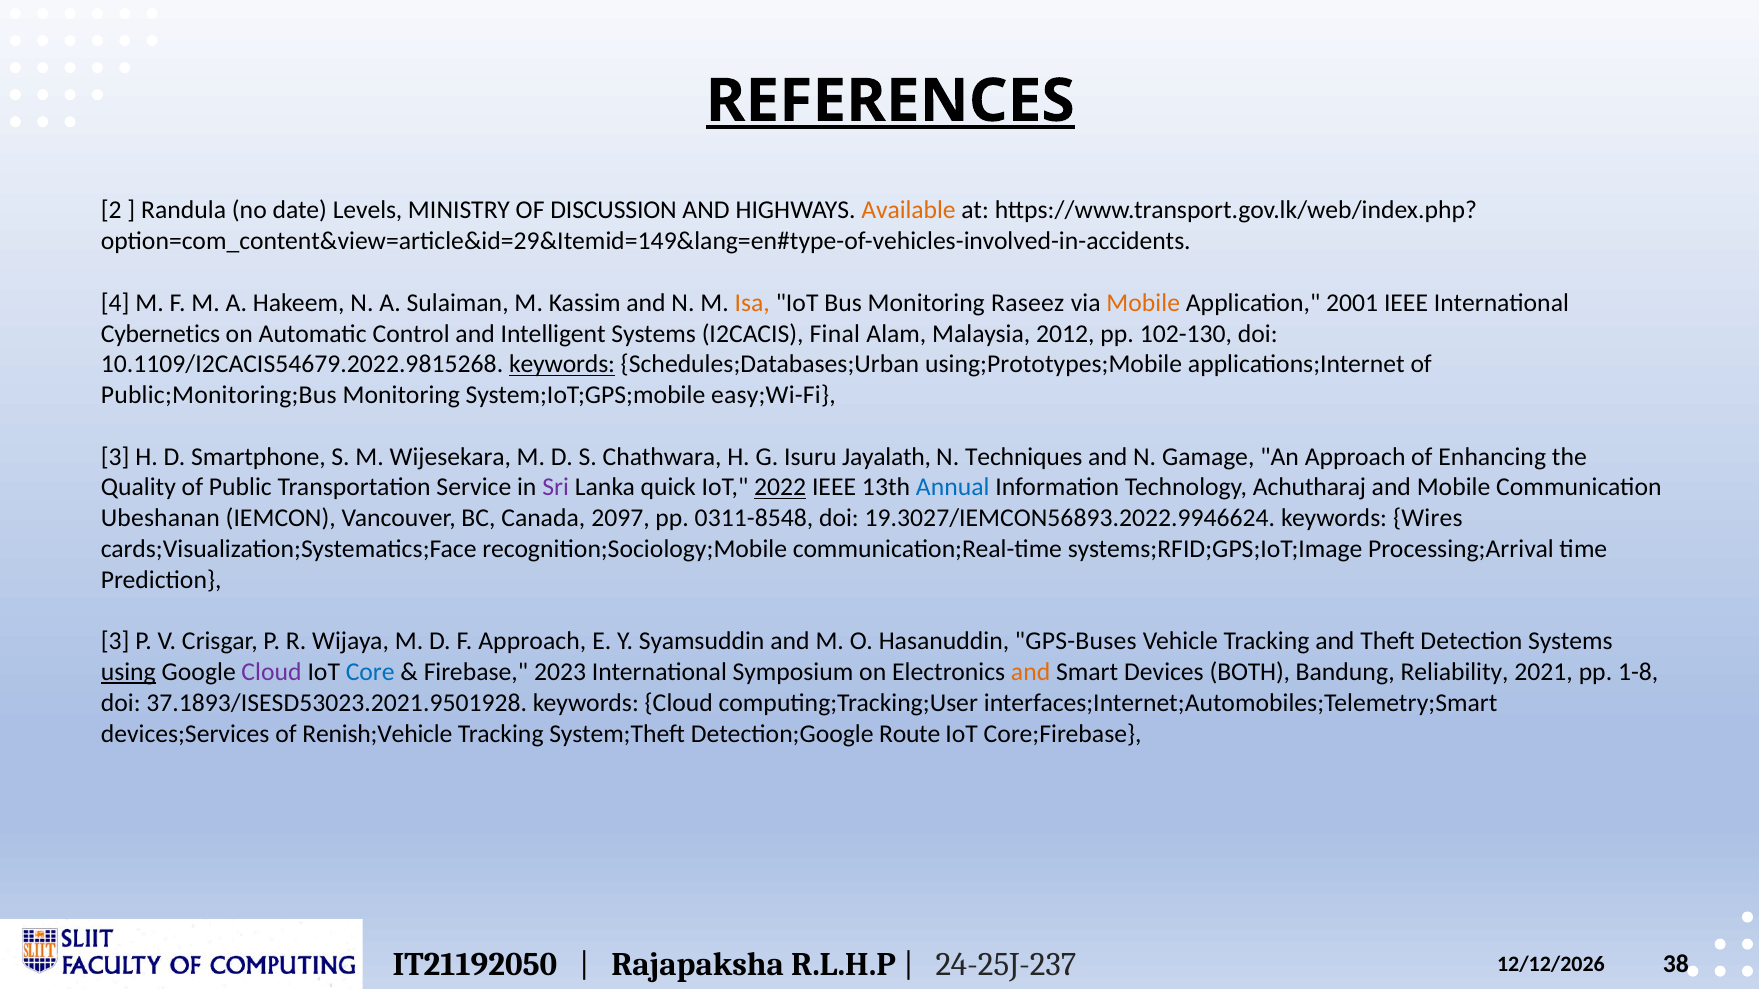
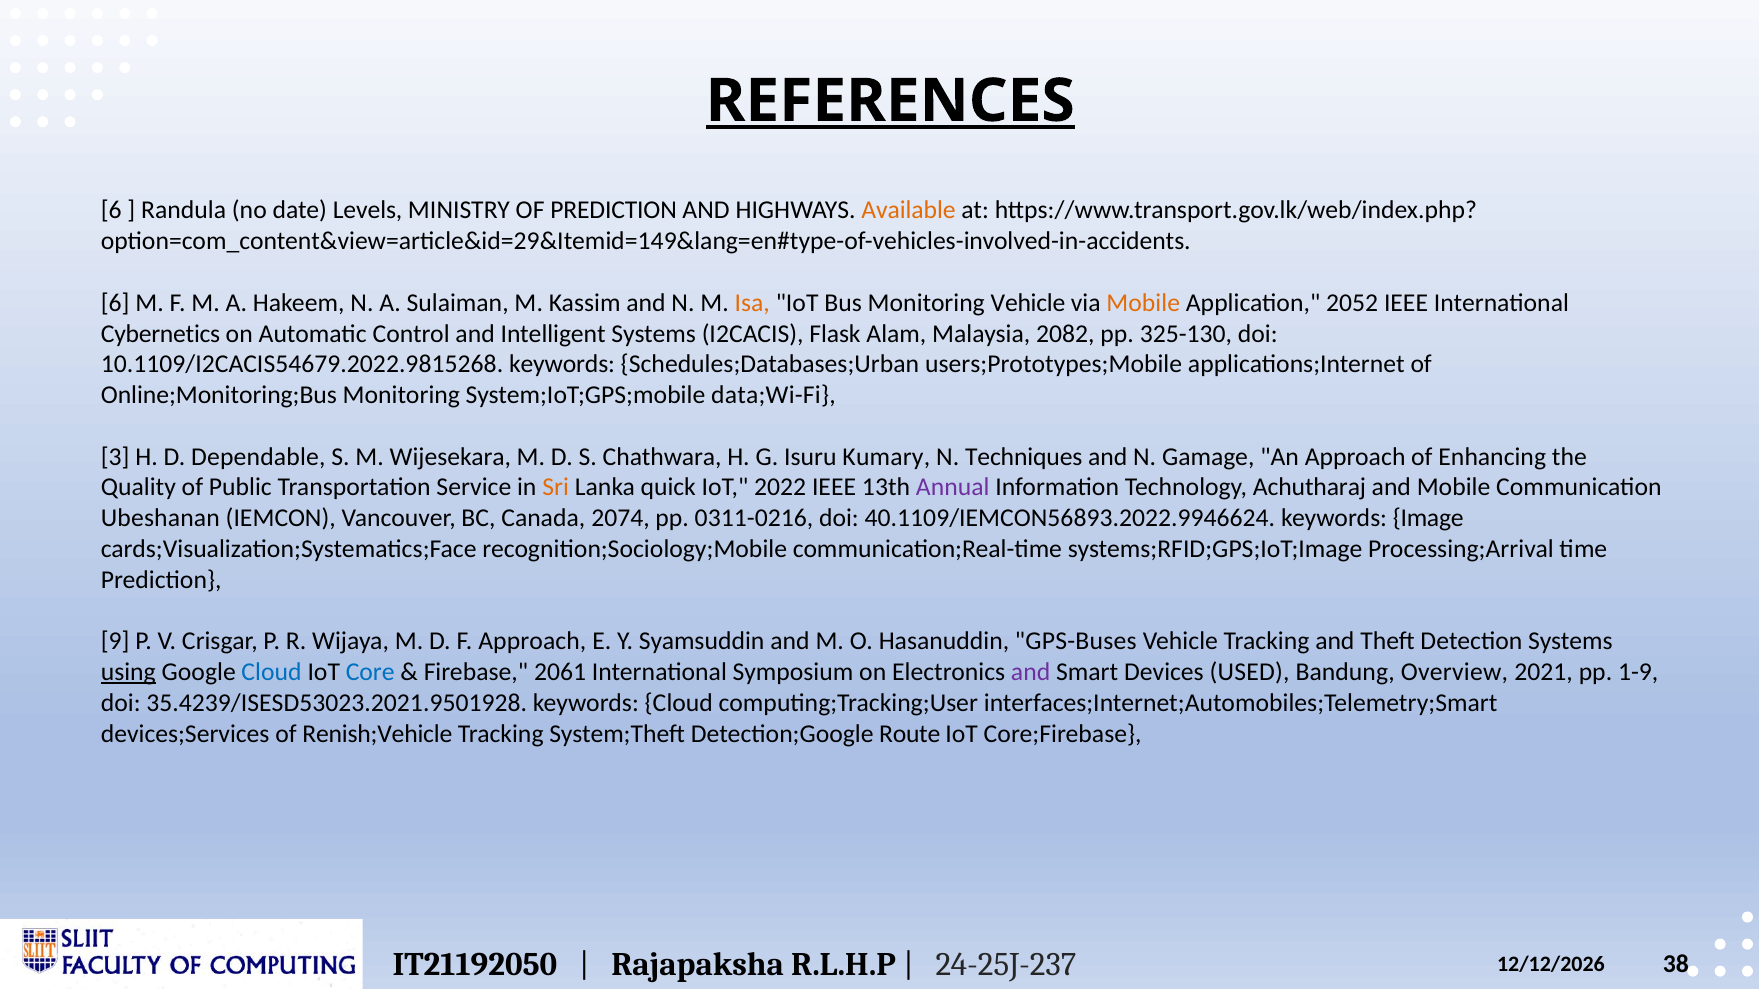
2: 2 -> 6 (111, 211)
OF DISCUSSION: DISCUSSION -> PREDICTION (614, 211)
4: 4 -> 6 (115, 303)
Monitoring Raseez: Raseez -> Vehicle (1028, 303)
2001: 2001 -> 2052 (1352, 303)
Final: Final -> Flask (835, 334)
2012: 2012 -> 2082 (1065, 334)
102-130: 102-130 -> 325-130 (1186, 334)
keywords underline: present -> none (562, 365)
using;Prototypes;Mobile: using;Prototypes;Mobile -> users;Prototypes;Mobile (1054, 365)
Public;Monitoring;Bus: Public;Monitoring;Bus -> Online;Monitoring;Bus (219, 395)
easy;Wi-Fi: easy;Wi-Fi -> data;Wi-Fi (773, 395)
Smartphone: Smartphone -> Dependable (258, 457)
Jayalath: Jayalath -> Kumary (886, 457)
Sri colour: purple -> orange (556, 488)
2022 underline: present -> none (780, 488)
Annual colour: blue -> purple (953, 488)
2097: 2097 -> 2074 (620, 519)
0311-8548: 0311-8548 -> 0311-0216 (754, 519)
19.3027/IEMCON56893.2022.9946624: 19.3027/IEMCON56893.2022.9946624 -> 40.1109/IEMCON56893.2022.9946624 (1070, 519)
Wires: Wires -> Image (1428, 519)
3: 3 -> 9 (115, 642)
Cloud colour: purple -> blue (272, 672)
2023: 2023 -> 2061 (560, 672)
and colour: orange -> purple (1031, 672)
BOTH: BOTH -> USED (1250, 672)
Reliability: Reliability -> Overview (1454, 672)
1-8: 1-8 -> 1-9 (1638, 672)
37.1893/ISESD53023.2021.9501928: 37.1893/ISESD53023.2021.9501928 -> 35.4239/ISESD53023.2021.9501928 (337, 703)
